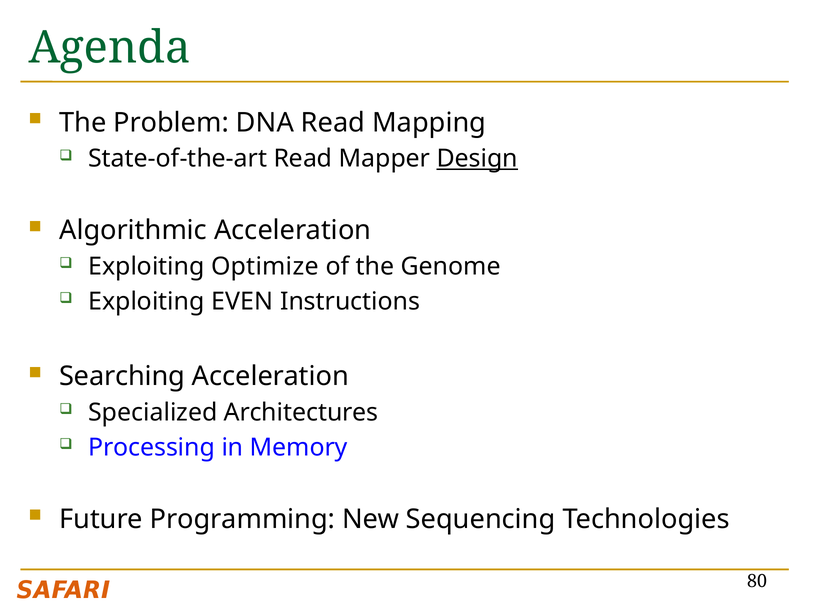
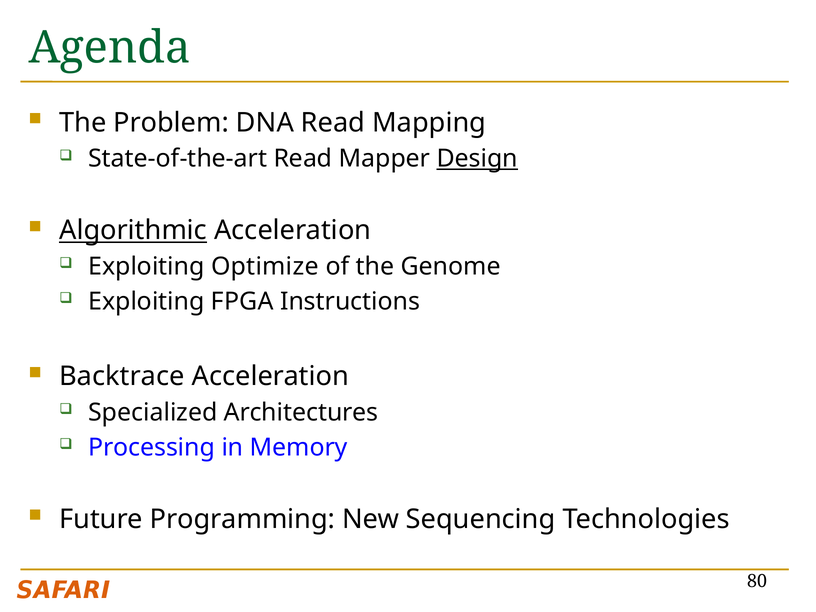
Algorithmic underline: none -> present (133, 231)
EVEN: EVEN -> FPGA (242, 301)
Searching: Searching -> Backtrace (122, 376)
